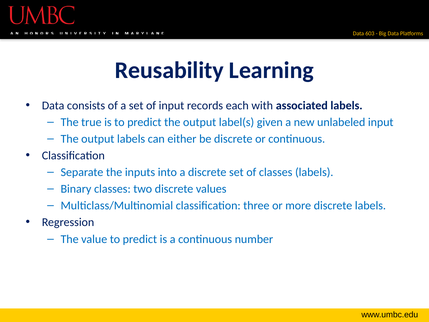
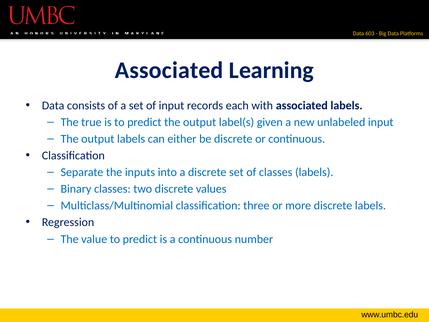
Reusability: Reusability -> Associated (169, 70)
